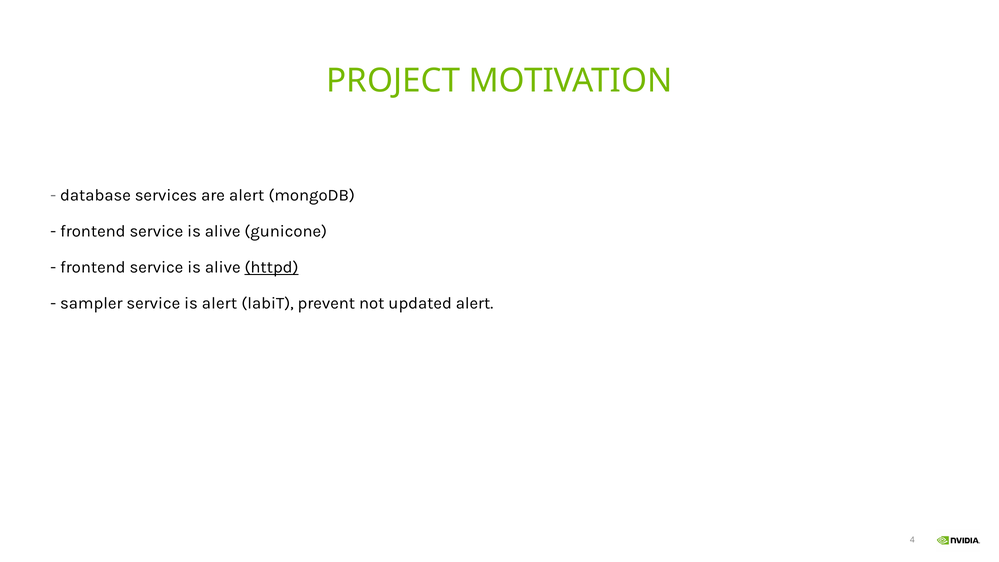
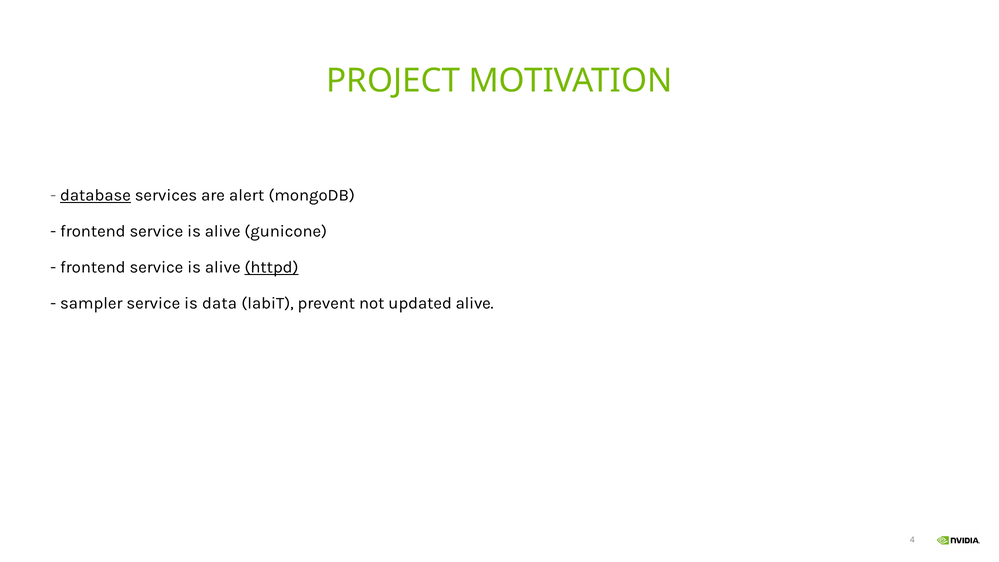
database underline: none -> present (95, 195)
is alert: alert -> data (220, 303)
updated alert: alert -> alive (475, 303)
